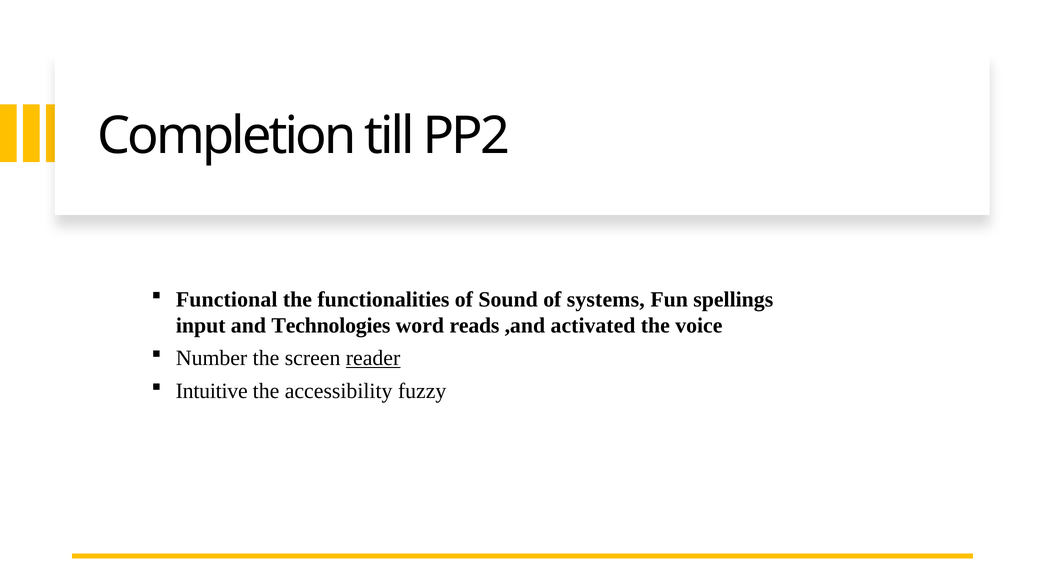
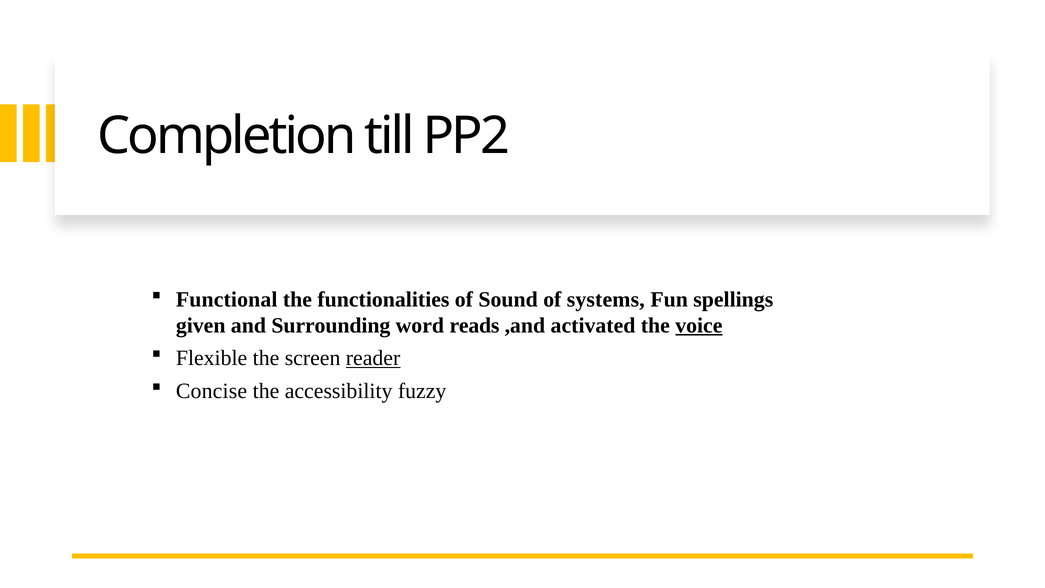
input: input -> given (201, 325)
Technologies: Technologies -> Surrounding (331, 325)
voice underline: none -> present (699, 325)
Number: Number -> Flexible (212, 358)
Intuitive: Intuitive -> Concise (211, 391)
